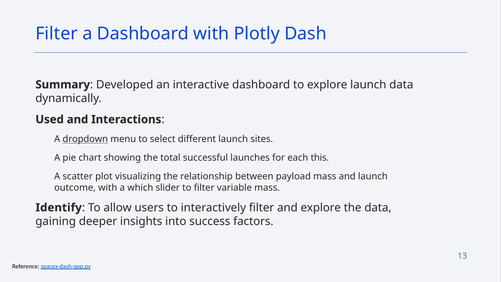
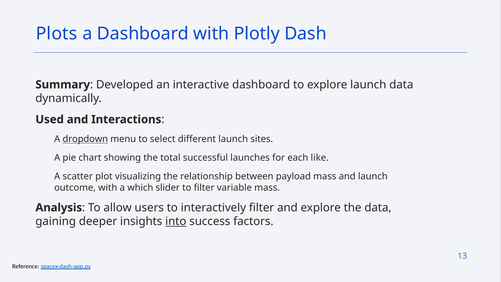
Filter: Filter -> Plots (57, 33)
this: this -> like (320, 158)
Identify: Identify -> Analysis (59, 207)
into underline: none -> present (176, 221)
